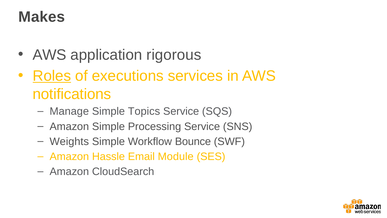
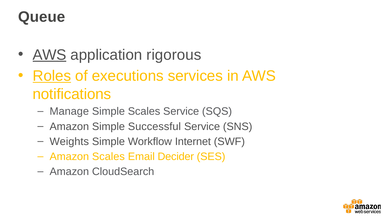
Makes: Makes -> Queue (42, 17)
AWS underline: none -> present (50, 55)
Simple Topics: Topics -> Scales (144, 111)
Processing: Processing -> Successful (154, 126)
Bounce: Bounce -> Internet (193, 141)
Amazon Hassle: Hassle -> Scales (108, 156)
Module: Module -> Decider (176, 156)
